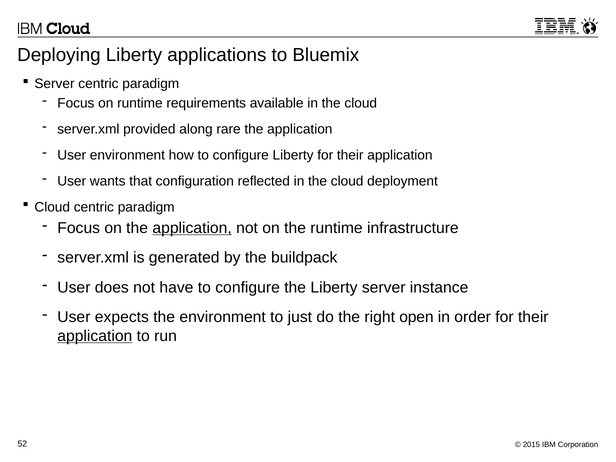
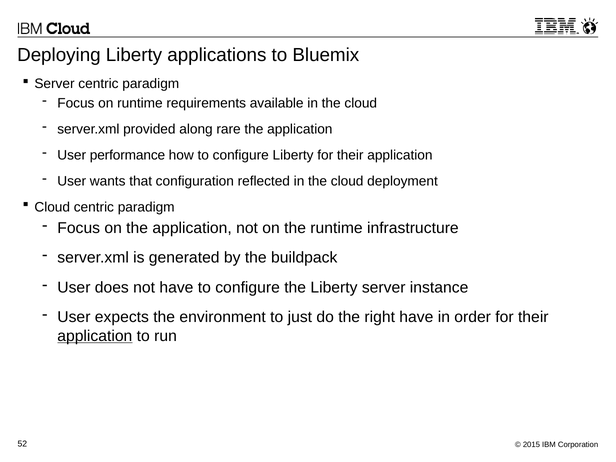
User environment: environment -> performance (127, 155)
application underline: present -> none (192, 228)
right open: open -> have (416, 317)
